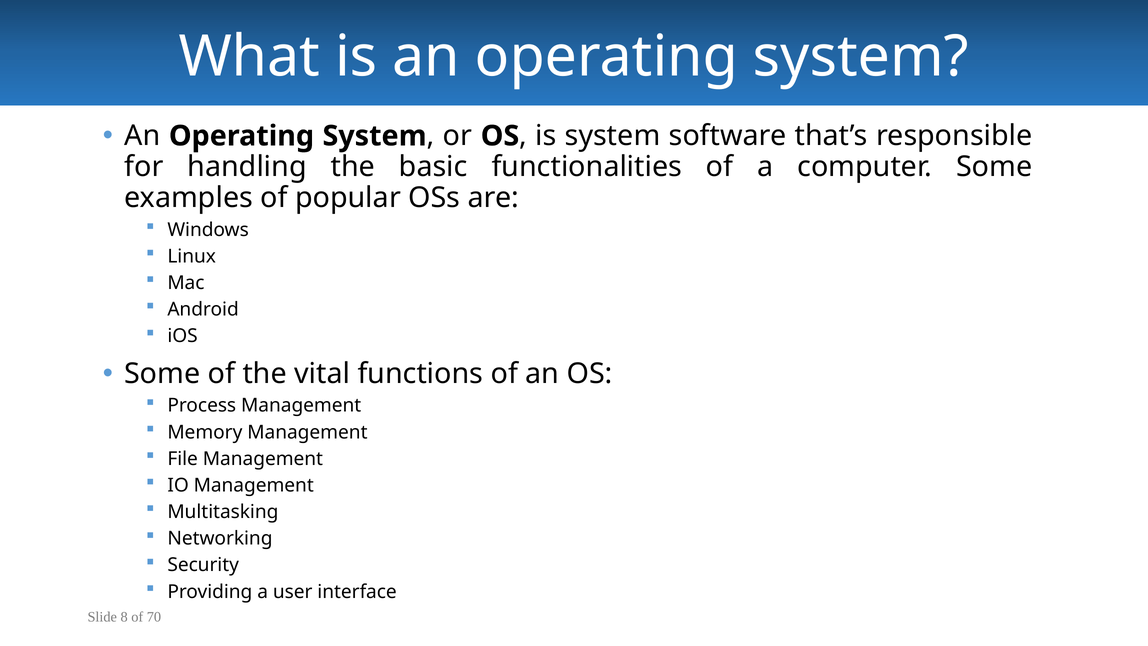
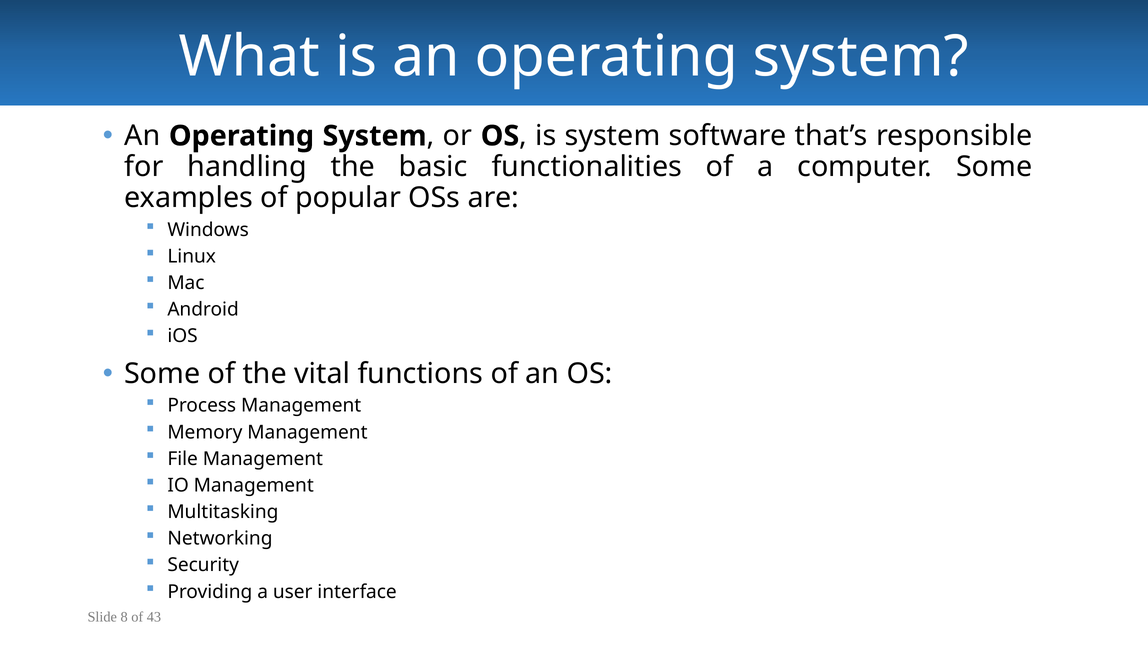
70: 70 -> 43 (154, 617)
